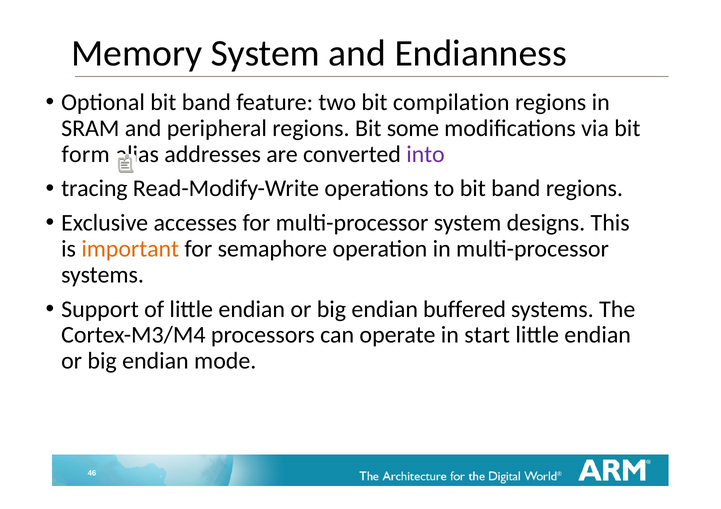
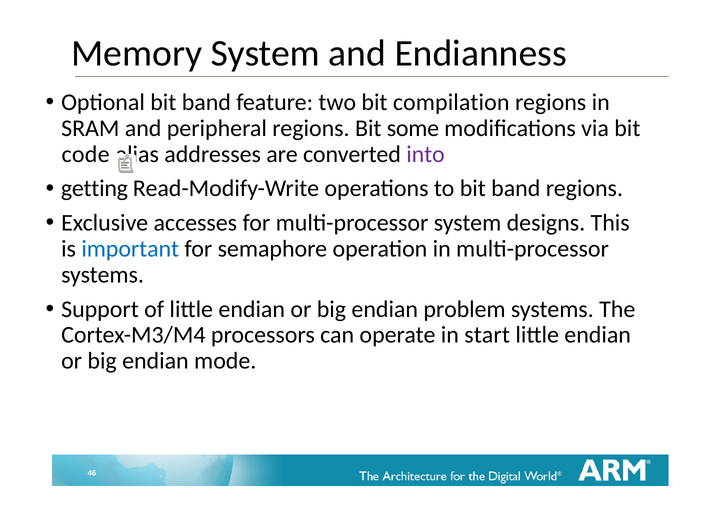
form: form -> code (86, 154)
tracing: tracing -> getting (94, 189)
important colour: orange -> blue (130, 249)
buffered: buffered -> problem (464, 309)
